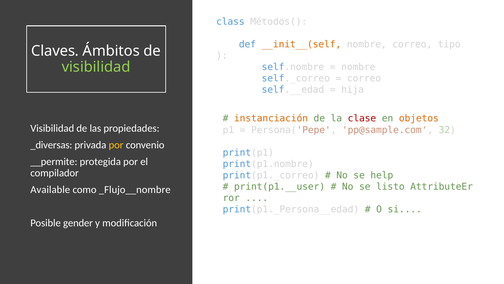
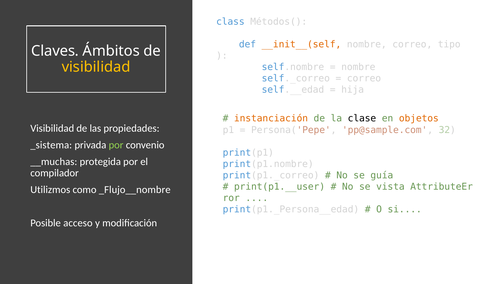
visibilidad colour: light green -> yellow (96, 67)
clase colour: red -> black (362, 118)
_diversas: _diversas -> _sistema (51, 145)
por colour: yellow -> light green (116, 145)
__permite: __permite -> __muchas (54, 161)
help: help -> guía (382, 175)
listo: listo -> vista (390, 186)
Available: Available -> Utilizmos (50, 189)
gender: gender -> acceso (78, 223)
